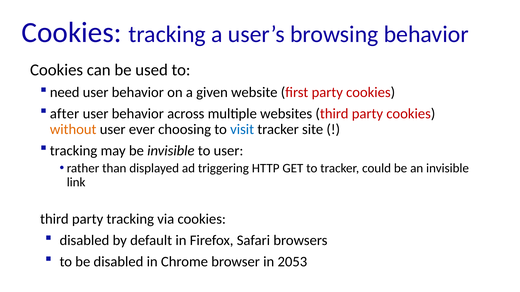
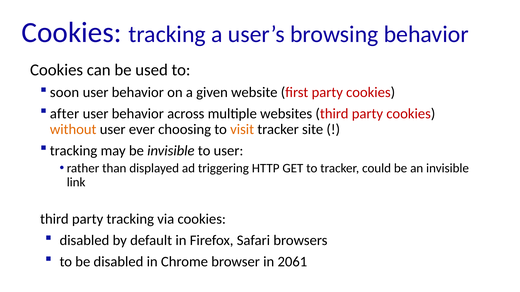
need: need -> soon (65, 92)
visit colour: blue -> orange (242, 130)
2053: 2053 -> 2061 (292, 262)
